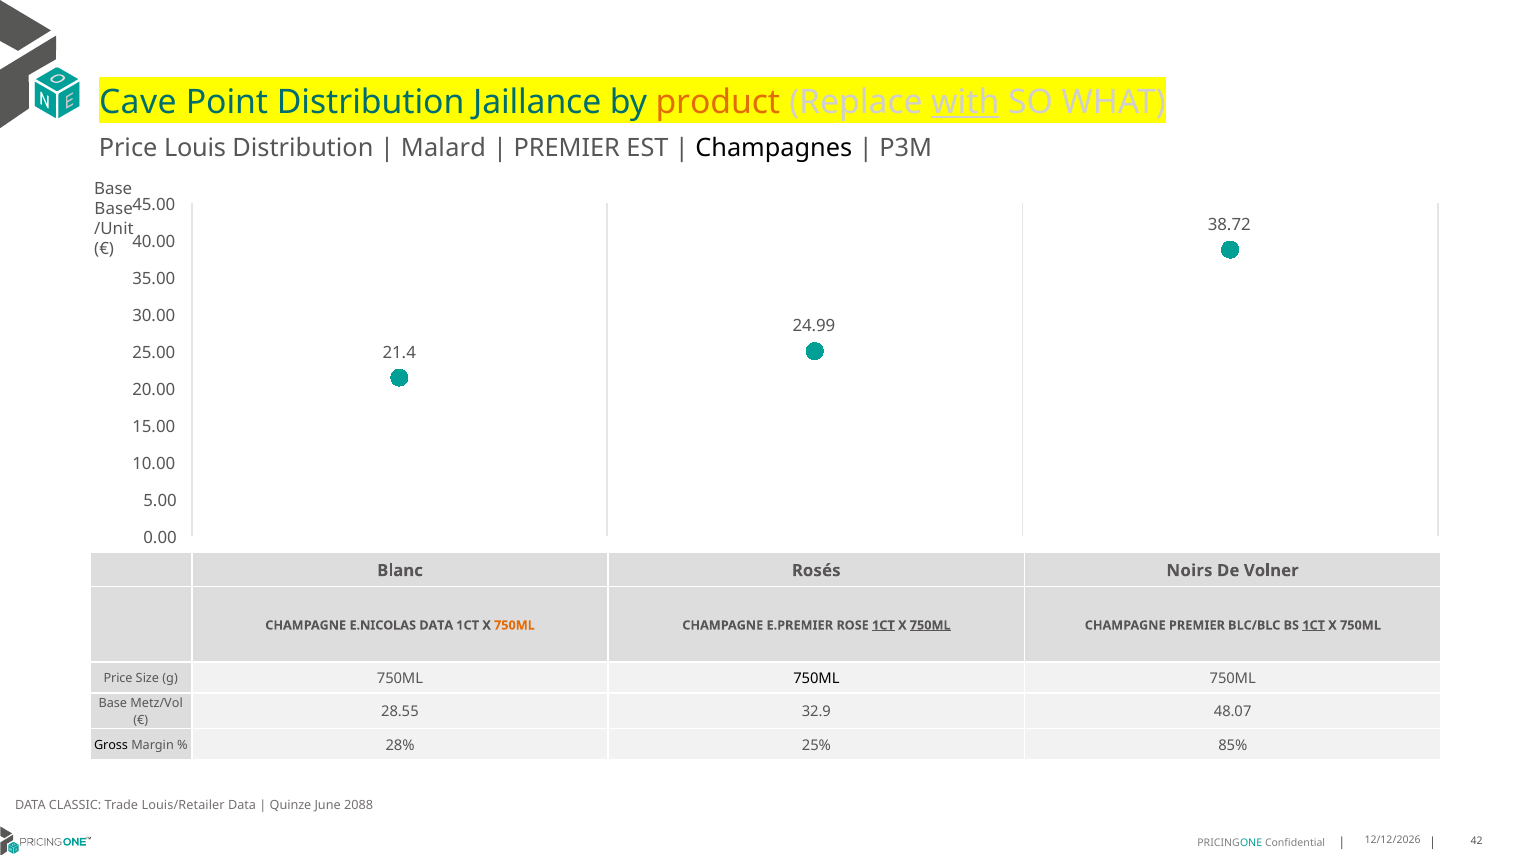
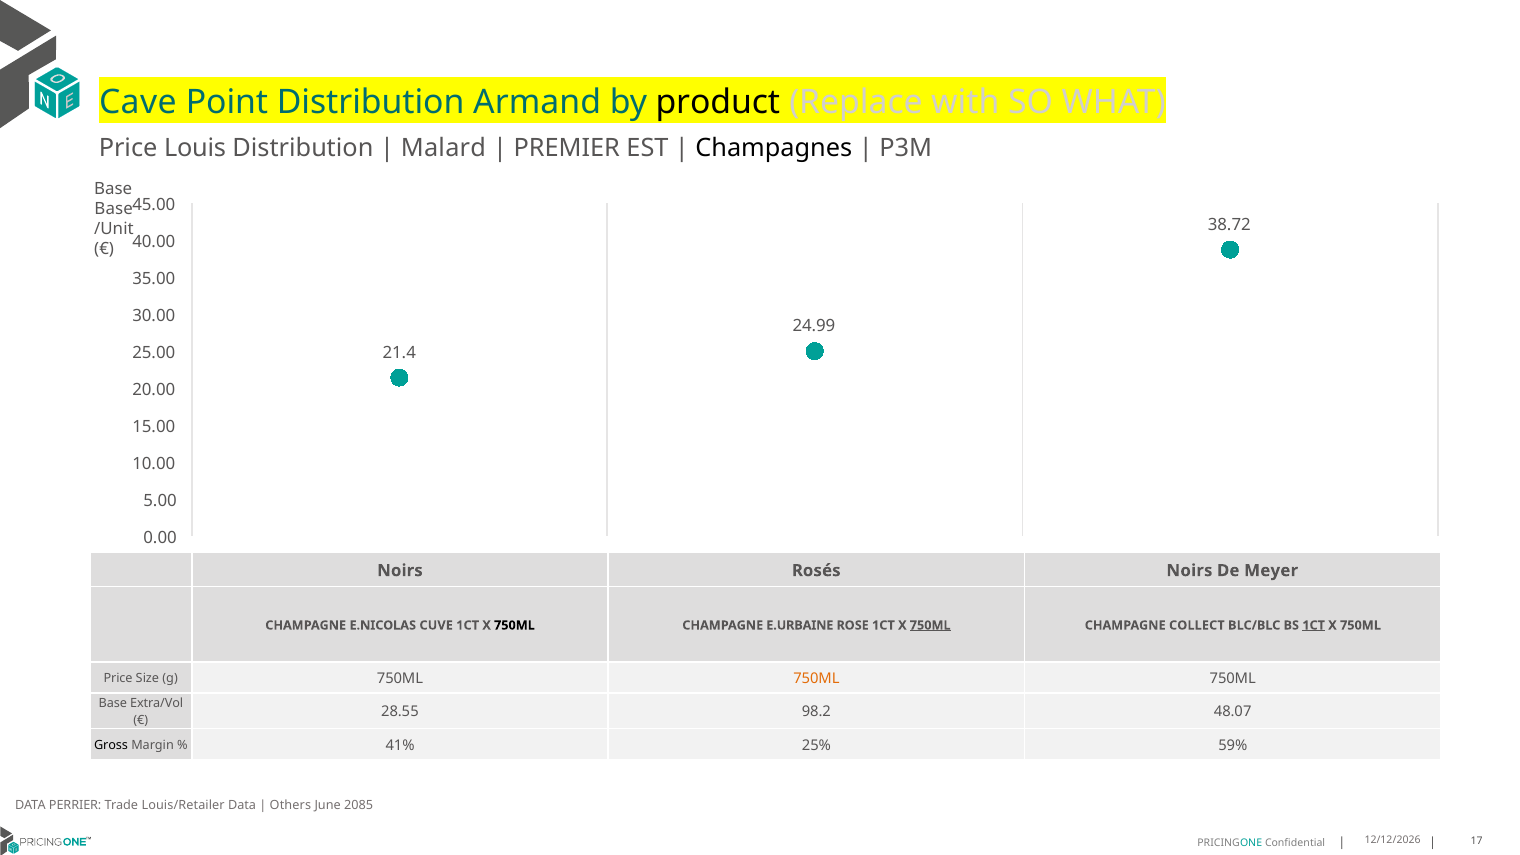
Jaillance: Jaillance -> Armand (537, 102)
product colour: orange -> black (718, 102)
with underline: present -> none (965, 102)
Blanc: Blanc -> Noirs (400, 571)
Volner: Volner -> Meyer (1271, 571)
E.NICOLAS DATA: DATA -> CUVE (436, 625)
750ML colour: orange -> black (514, 625)
E.PREMIER: E.PREMIER -> E.URBAINE (800, 625)
1CT underline: present -> none (883, 625)
CHAMPAGNE PREMIER: PREMIER -> COLLECT (1197, 625)
750ML colour: black -> orange (816, 679)
Metz/Vol: Metz/Vol -> Extra/Vol (157, 703)
32.9: 32.9 -> 98.2 (816, 712)
28%: 28% -> 41% (400, 745)
85%: 85% -> 59% (1233, 745)
CLASSIC: CLASSIC -> PERRIER (75, 805)
Quinze: Quinze -> Others (290, 805)
2088: 2088 -> 2085 (359, 805)
42: 42 -> 17 (1477, 841)
